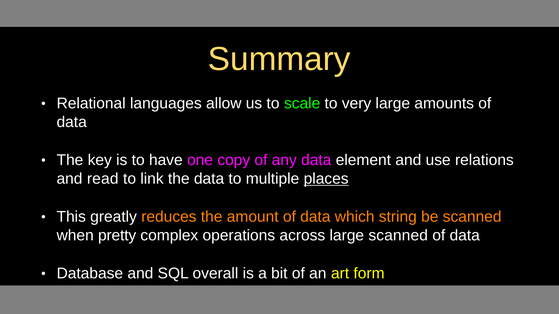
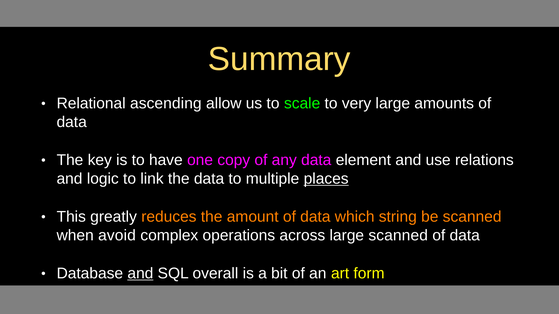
languages: languages -> ascending (166, 104)
read: read -> logic (103, 179)
pretty: pretty -> avoid (117, 236)
and underline: none -> present (140, 274)
